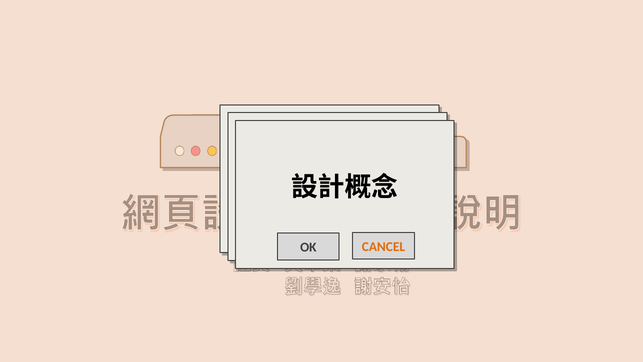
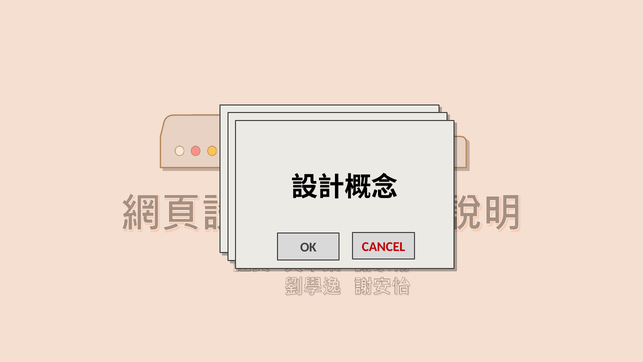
CANCEL colour: orange -> red (383, 247)
